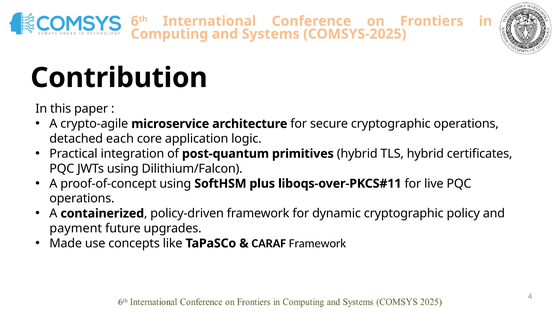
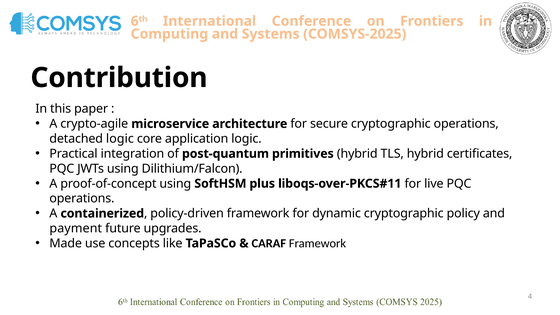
detached each: each -> logic (120, 139)
